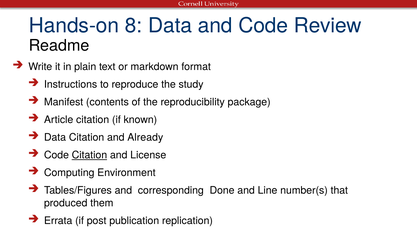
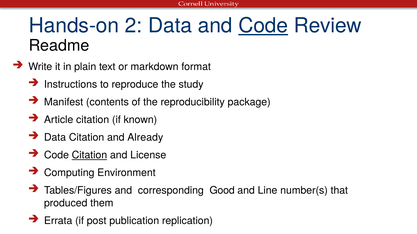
8: 8 -> 2 (134, 26)
Code underline: none -> present (263, 26)
Done: Done -> Good (222, 191)
